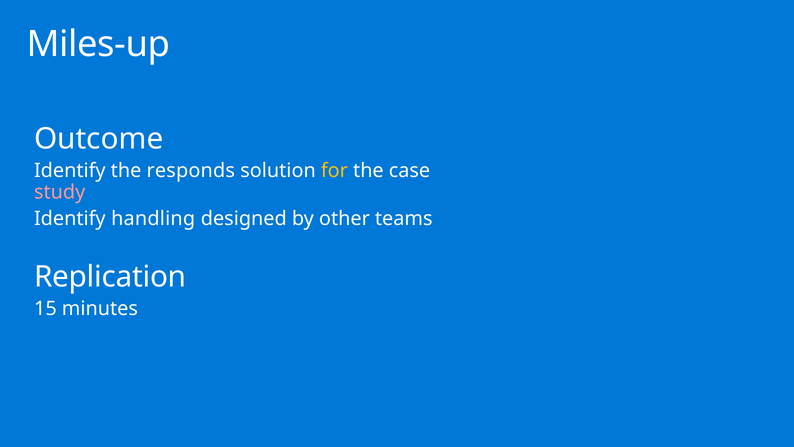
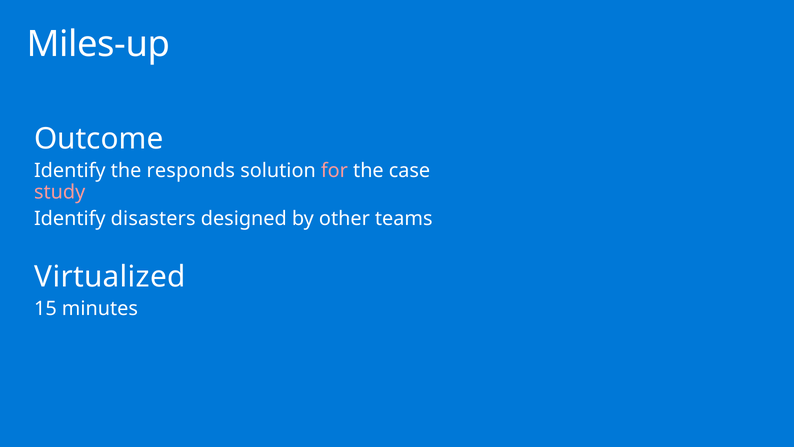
for colour: yellow -> pink (334, 171)
handling: handling -> disasters (153, 218)
Replication: Replication -> Virtualized (110, 277)
